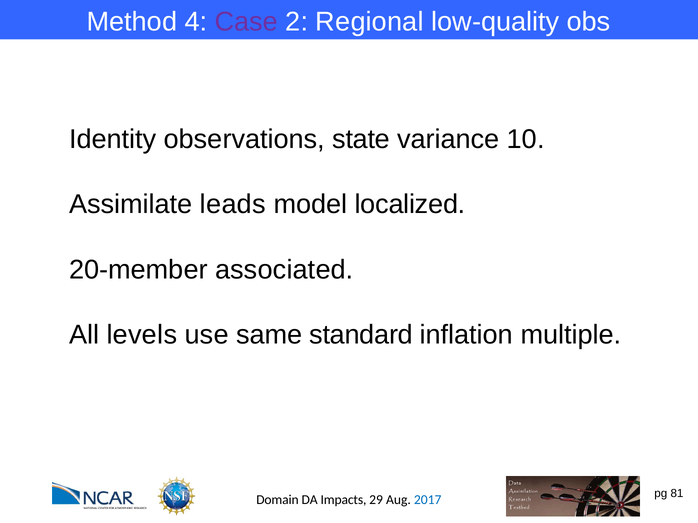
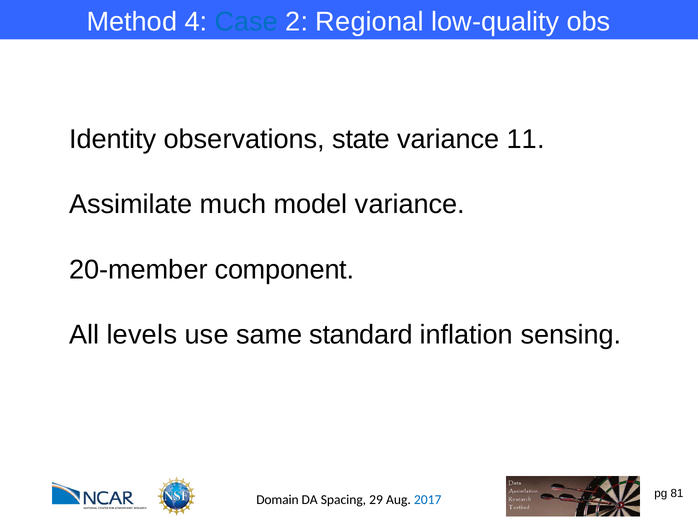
Case colour: purple -> blue (246, 22)
10: 10 -> 11 (526, 139)
leads: leads -> much (233, 205)
model localized: localized -> variance (410, 205)
associated: associated -> component (284, 270)
multiple: multiple -> sensing (571, 335)
Impacts: Impacts -> Spacing (343, 500)
